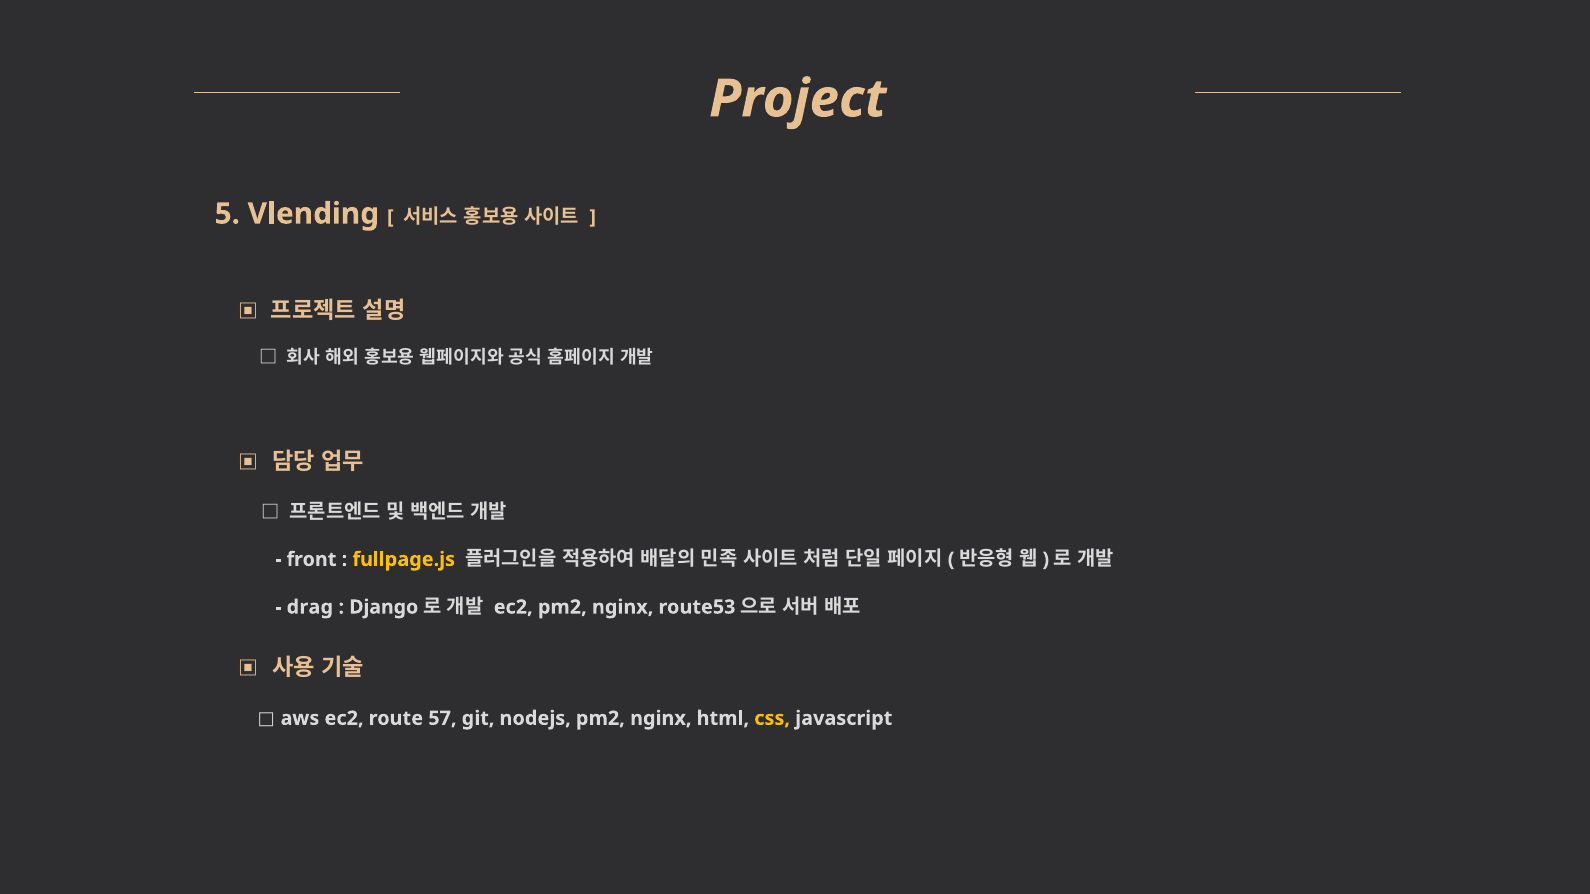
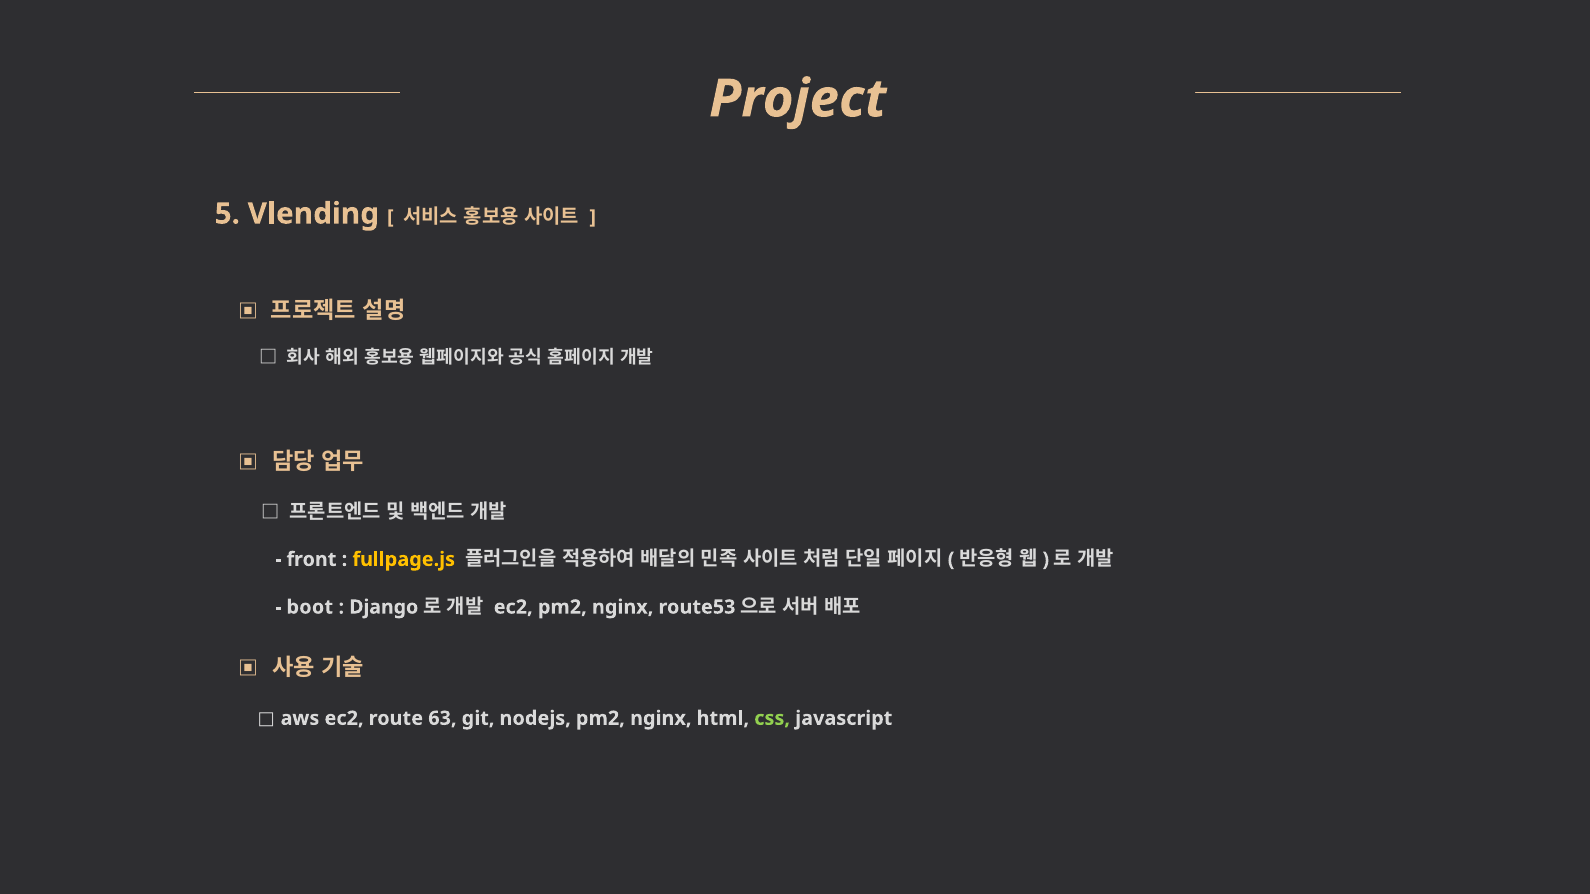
drag: drag -> boot (310, 607)
57: 57 -> 63 (442, 719)
css colour: yellow -> light green (772, 719)
